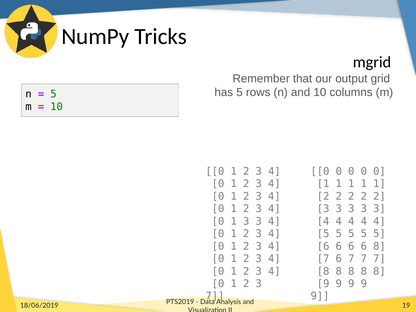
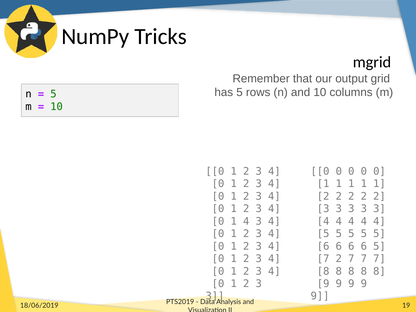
1 3: 3 -> 4 (246, 221)
6 8: 8 -> 5 (379, 246)
7 6: 6 -> 2 (339, 259)
7: 7 -> 3 (215, 296)
